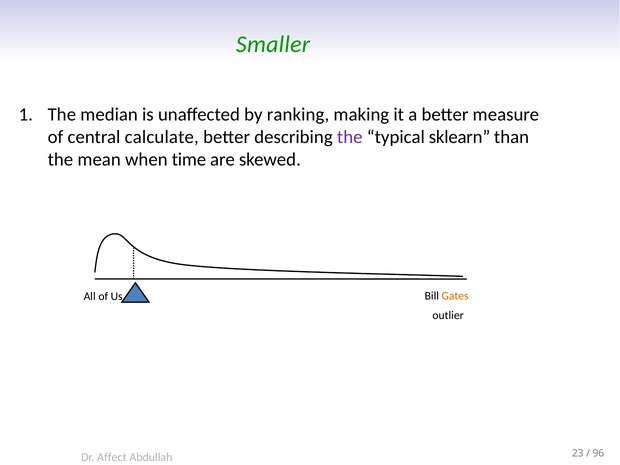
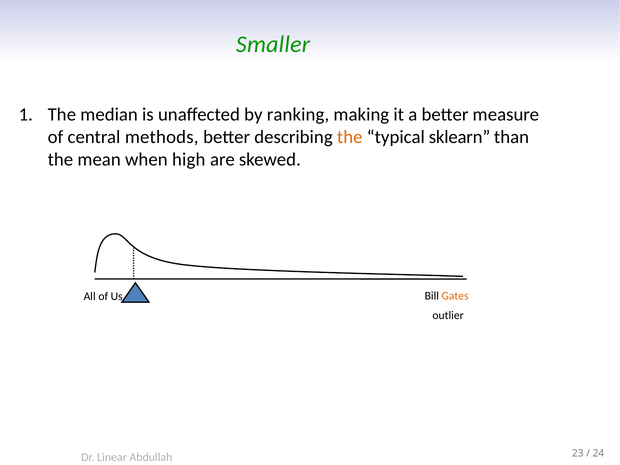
calculate: calculate -> methods (162, 137)
the colour: purple -> orange (350, 137)
time: time -> high (189, 160)
96: 96 -> 24 (598, 454)
Affect: Affect -> Linear (112, 457)
